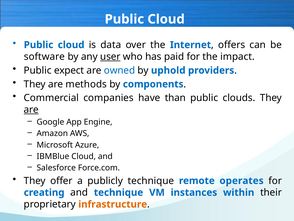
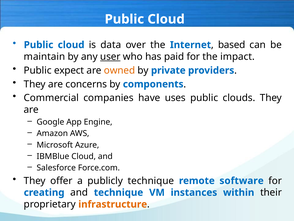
offers: offers -> based (232, 45)
software: software -> maintain (44, 57)
owned colour: blue -> orange (120, 70)
uphold: uphold -> private (168, 70)
methods: methods -> concerns (86, 84)
than: than -> uses (175, 98)
are underline: present -> none (31, 109)
operates: operates -> software (242, 180)
